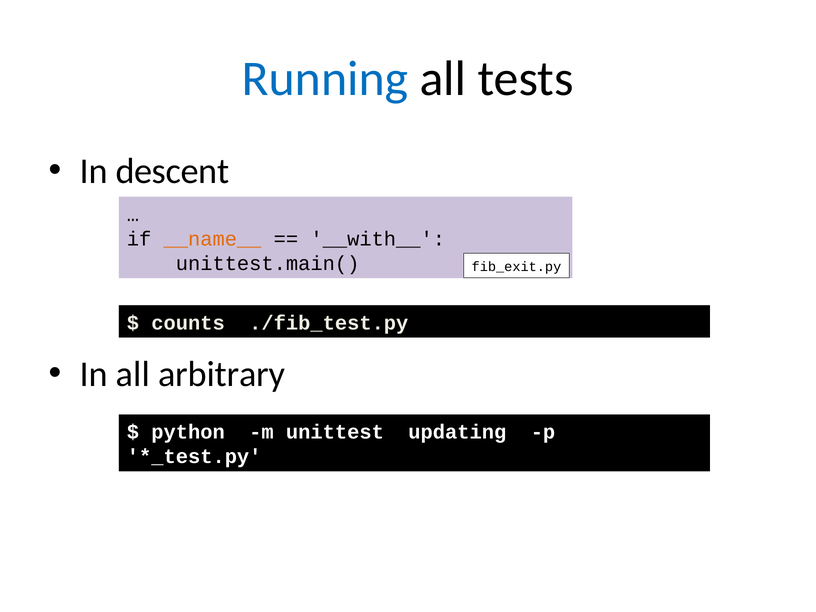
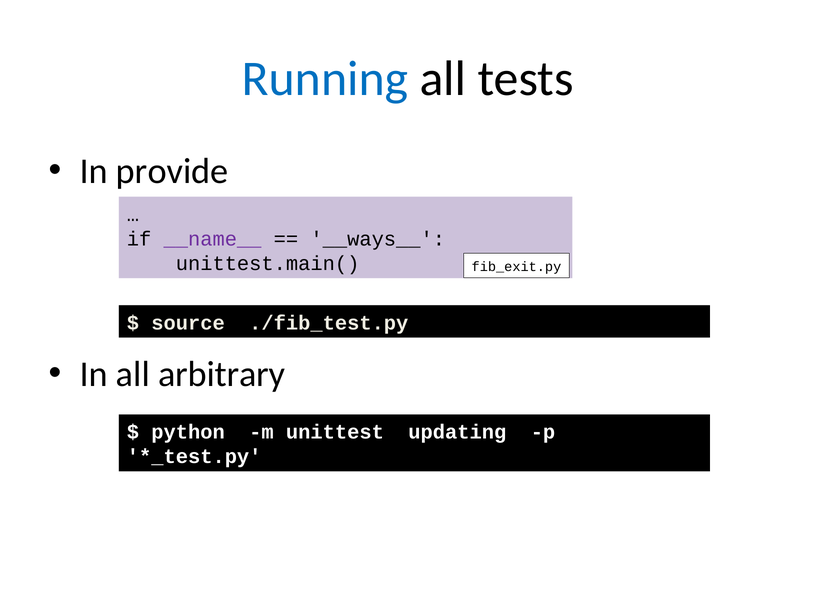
descent: descent -> provide (172, 171)
__name__ colour: orange -> purple (213, 239)
__with__: __with__ -> __ways__ (378, 239)
counts: counts -> source (188, 323)
